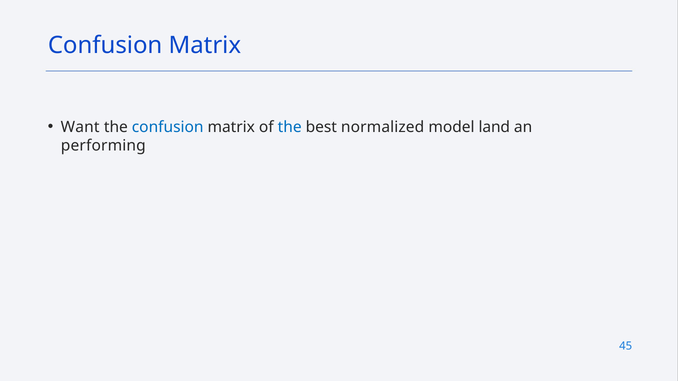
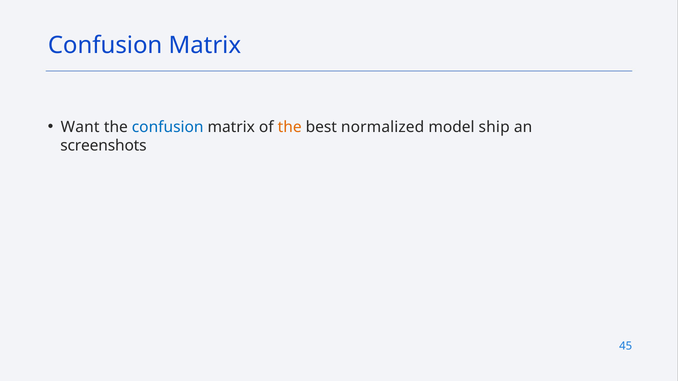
the colour: blue -> orange (290, 127)
land: land -> ship (494, 127)
performing: performing -> screenshots (103, 146)
